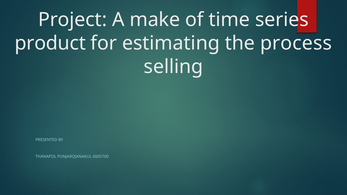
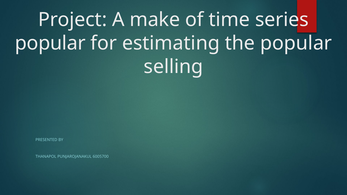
product: product -> popular (50, 43)
the process: process -> popular (296, 43)
